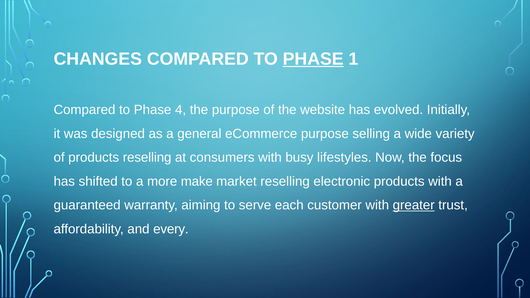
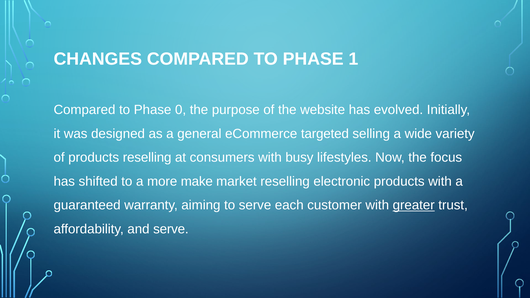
PHASE underline: present -> none (313, 59)
4: 4 -> 0 (181, 110)
eCommerce purpose: purpose -> targeted (325, 134)
and every: every -> serve (171, 229)
